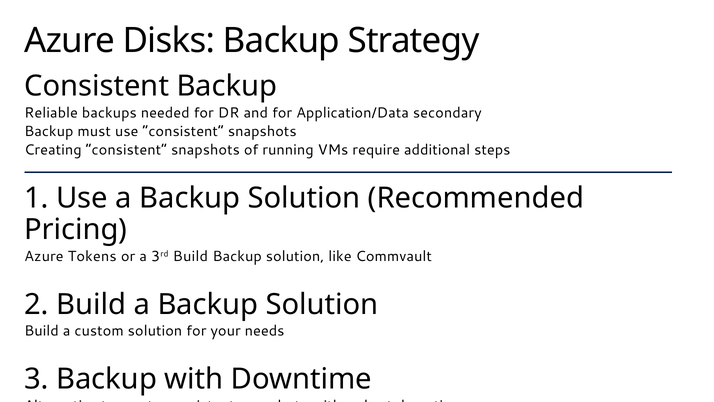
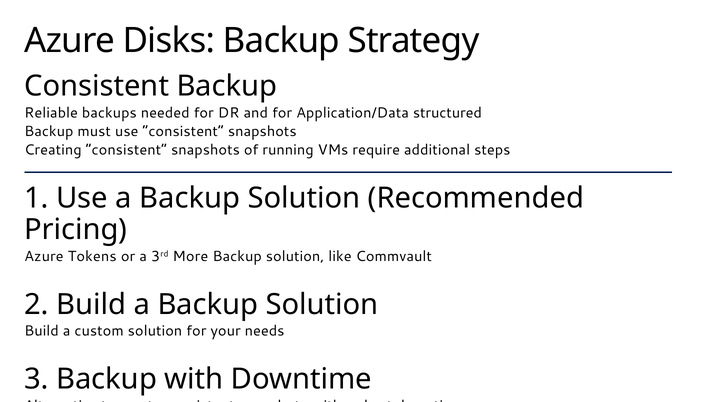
secondary: secondary -> structured (447, 113)
3rd Build: Build -> More (190, 256)
